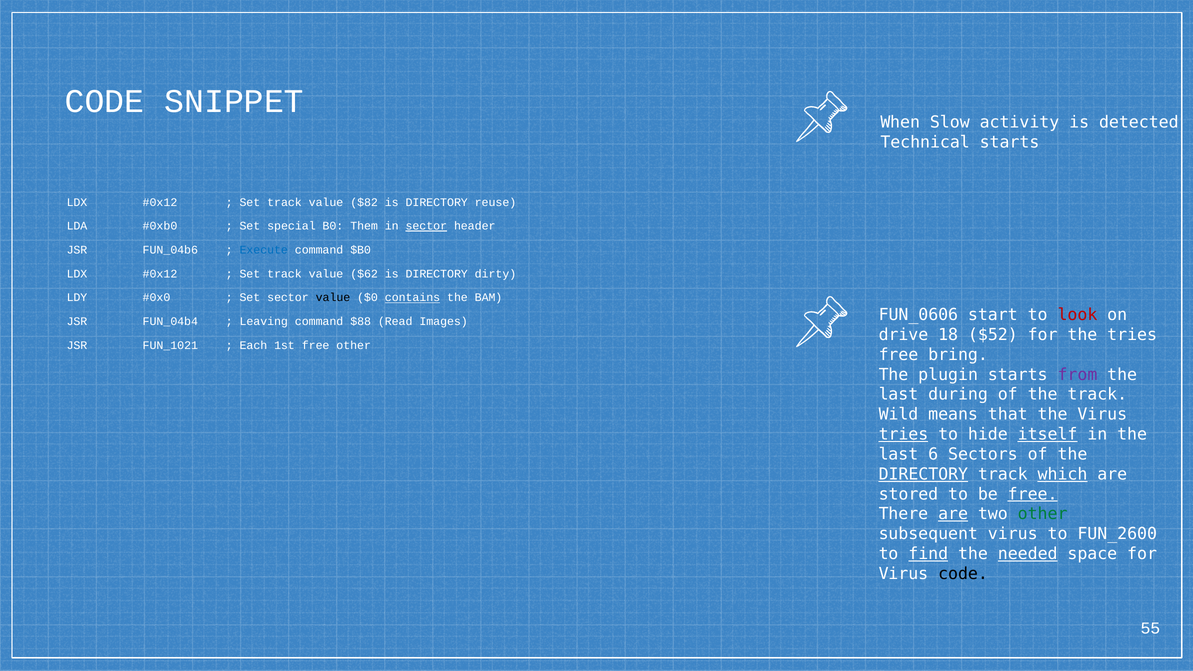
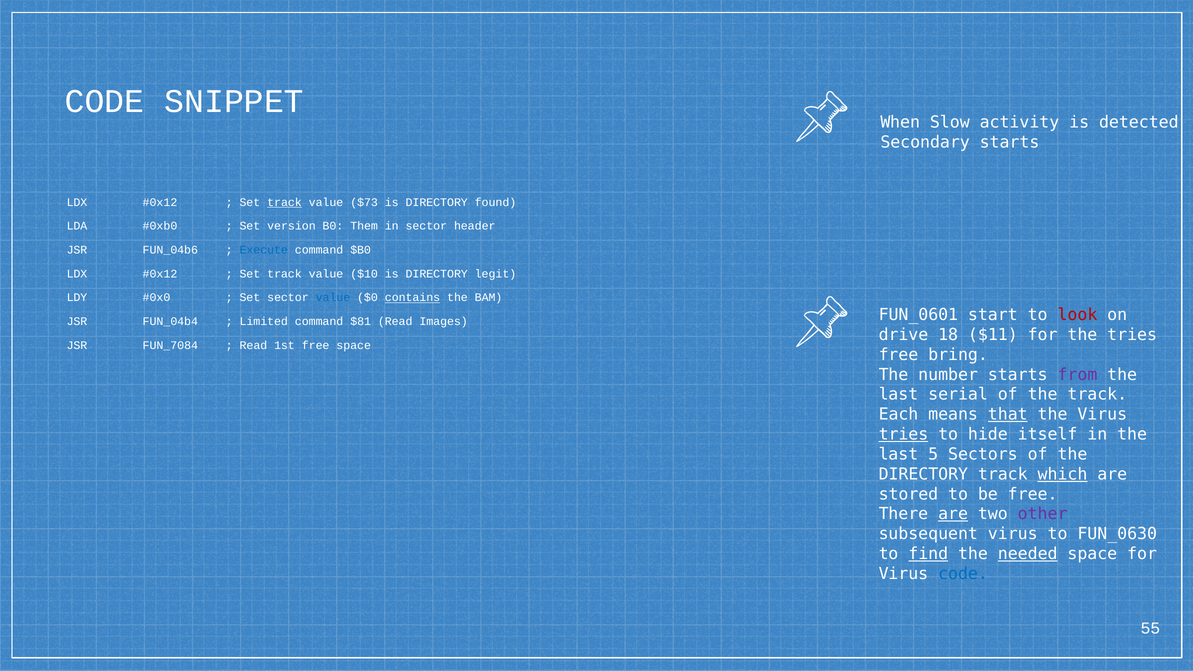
Technical: Technical -> Secondary (925, 142)
track underline: none -> present (285, 202)
$82: $82 -> $73 (364, 202)
reuse: reuse -> found (495, 202)
special: special -> version (291, 226)
sector underline: present -> none (426, 226)
$62: $62 -> $10 (364, 274)
dirty: dirty -> legit (495, 274)
value colour: black -> blue (333, 298)
FUN_0606: FUN_0606 -> FUN_0601 (918, 315)
Leaving: Leaving -> Limited (264, 322)
$88: $88 -> $81 (361, 322)
$52: $52 -> $11 (993, 335)
FUN_1021: FUN_1021 -> FUN_7084 (170, 345)
Each: Each -> Read (253, 345)
free other: other -> space (354, 345)
plugin: plugin -> number (948, 375)
during: during -> serial (958, 395)
Wild: Wild -> Each (898, 414)
that underline: none -> present (1008, 414)
itself underline: present -> none (1048, 434)
6: 6 -> 5 (933, 454)
DIRECTORY underline: present -> none (923, 474)
free underline: present -> none (1033, 494)
other colour: green -> purple (1043, 514)
FUN_2600: FUN_2600 -> FUN_0630 (1117, 534)
code colour: black -> blue (963, 574)
